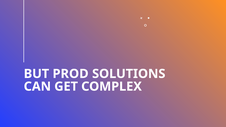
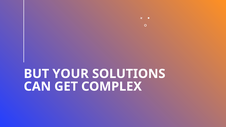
PROD: PROD -> YOUR (71, 74)
